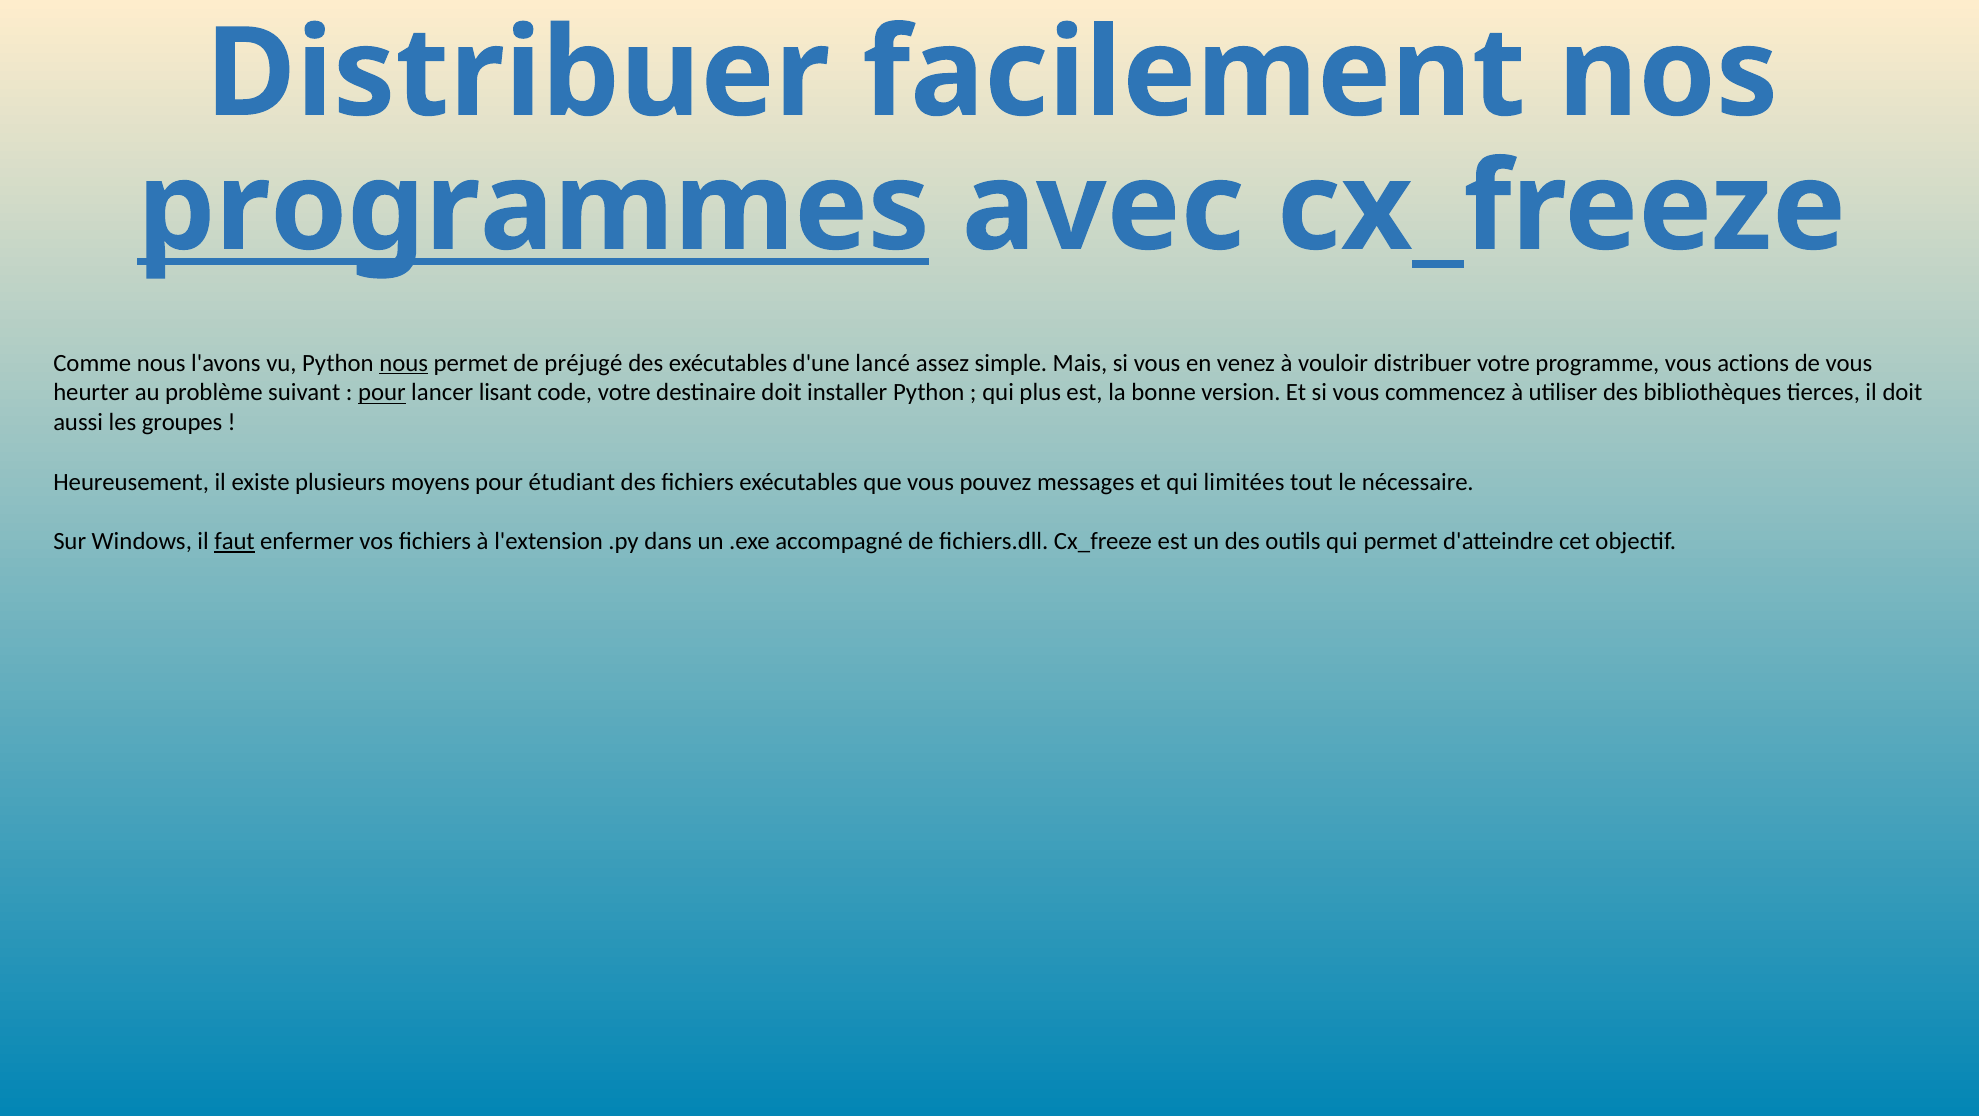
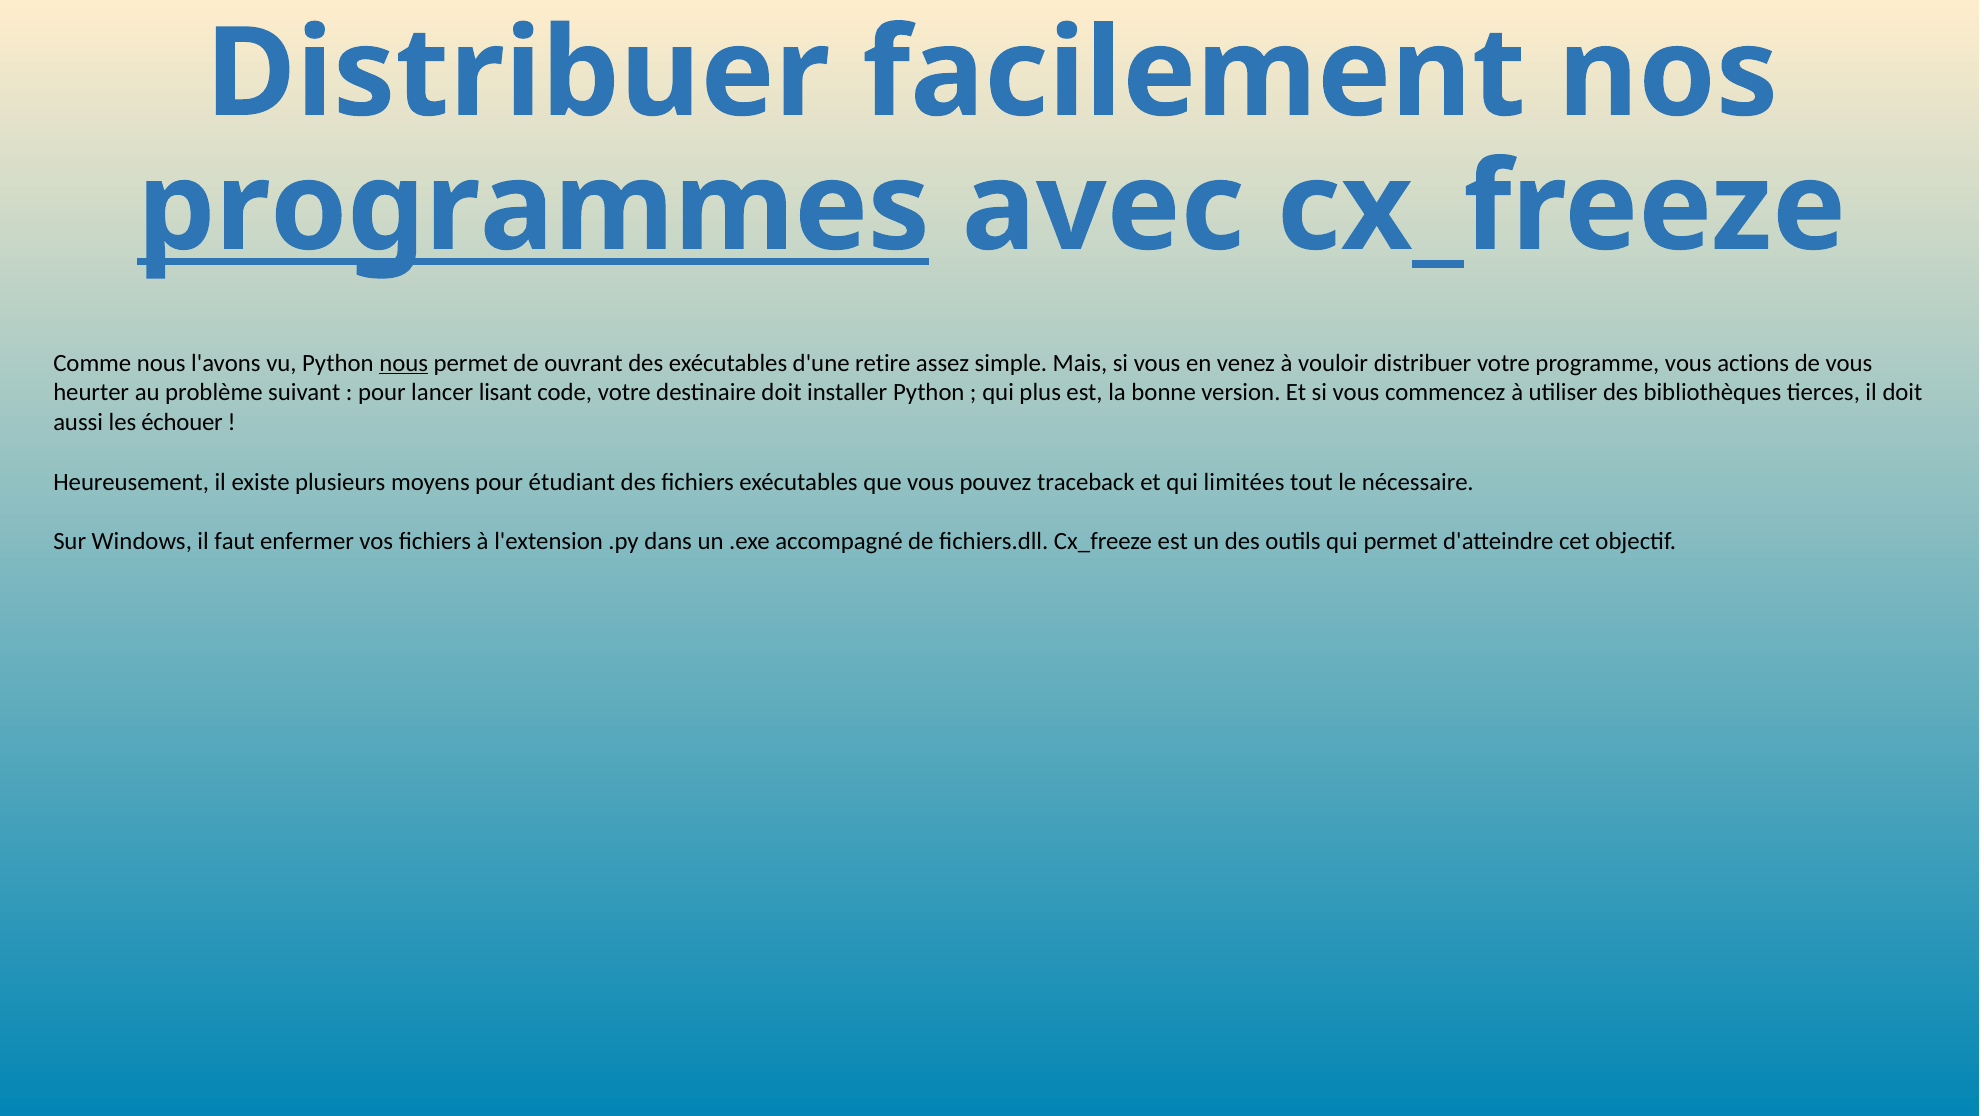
préjugé: préjugé -> ouvrant (584, 363)
lancé: lancé -> retire (883, 363)
pour underline: present -> none (382, 393)
groupes: groupes -> échouer (182, 422)
messages: messages -> traceback (1086, 482)
faut underline: present -> none (235, 541)
